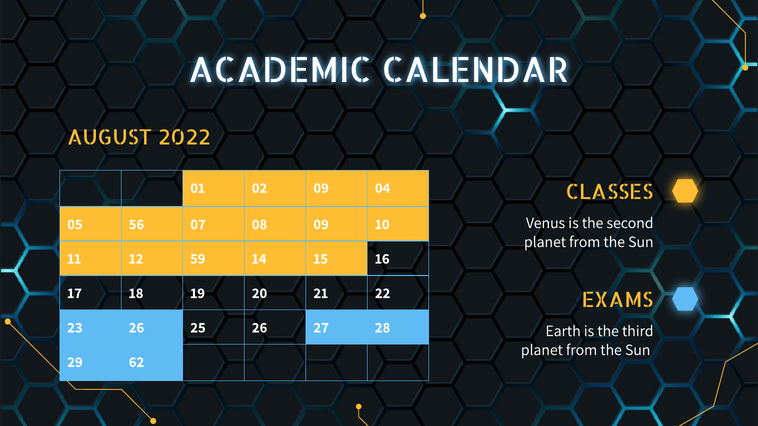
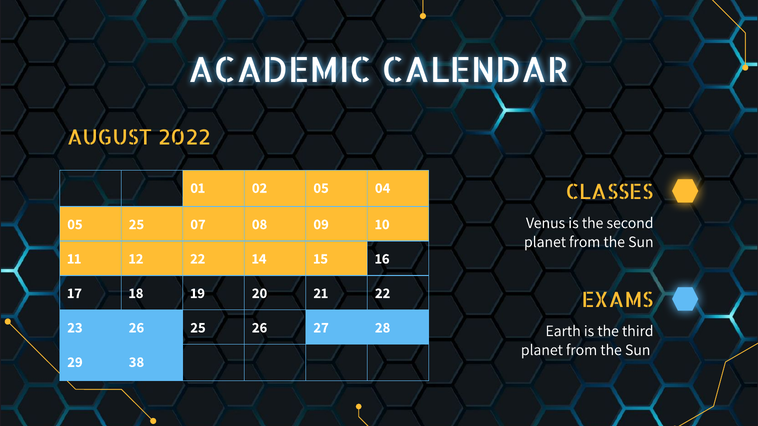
02 09: 09 -> 05 (321, 188)
05 56: 56 -> 25 (136, 224)
12 59: 59 -> 22 (198, 259)
62: 62 -> 38 (136, 362)
